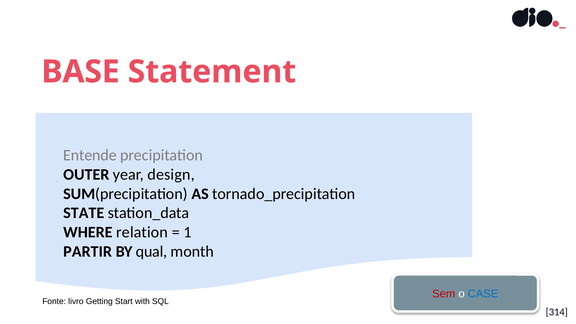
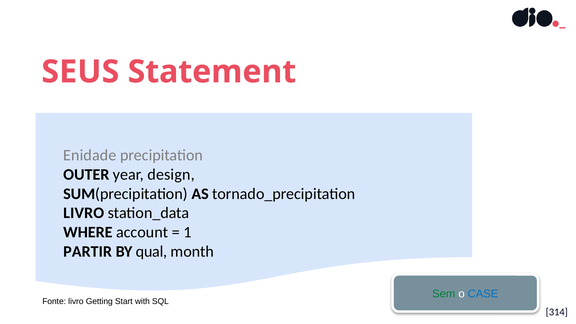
BASE: BASE -> SEUS (80, 72)
Entende: Entende -> Enidade (90, 155)
STATE: STATE -> LIVRO (84, 213)
relation: relation -> account (142, 232)
Sem colour: red -> green (444, 294)
